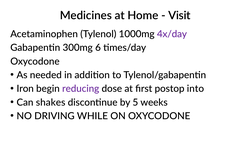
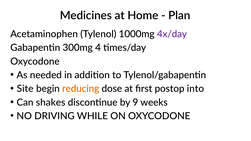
Visit: Visit -> Plan (179, 16)
6: 6 -> 4 (98, 48)
Iron: Iron -> Site (25, 89)
reducing colour: purple -> orange (81, 89)
5: 5 -> 9 (135, 103)
